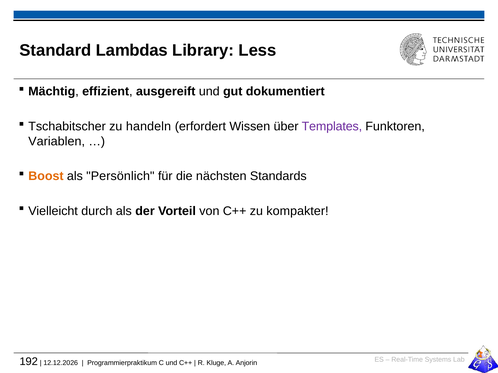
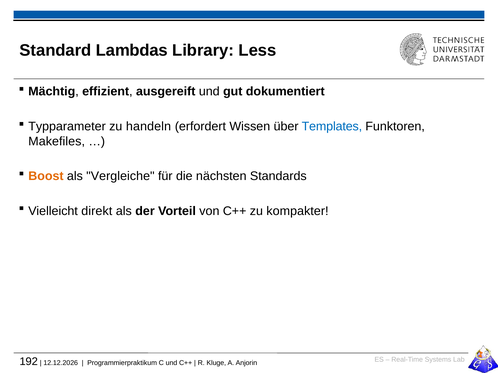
Tschabitscher: Tschabitscher -> Typparameter (67, 127)
Templates colour: purple -> blue (332, 127)
Variablen: Variablen -> Makefiles (57, 141)
Persönlich: Persönlich -> Vergleiche (120, 176)
durch: durch -> direkt (97, 211)
